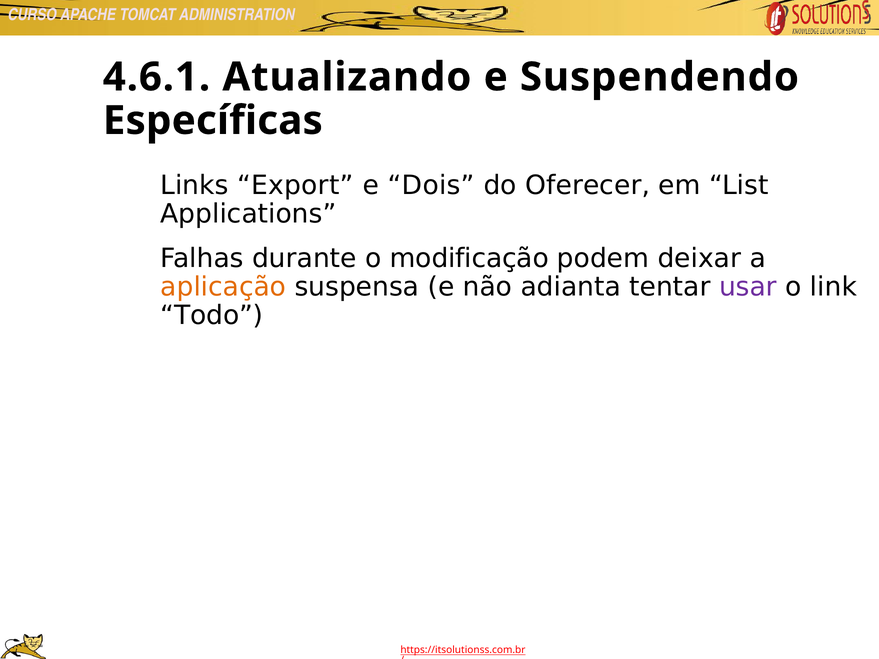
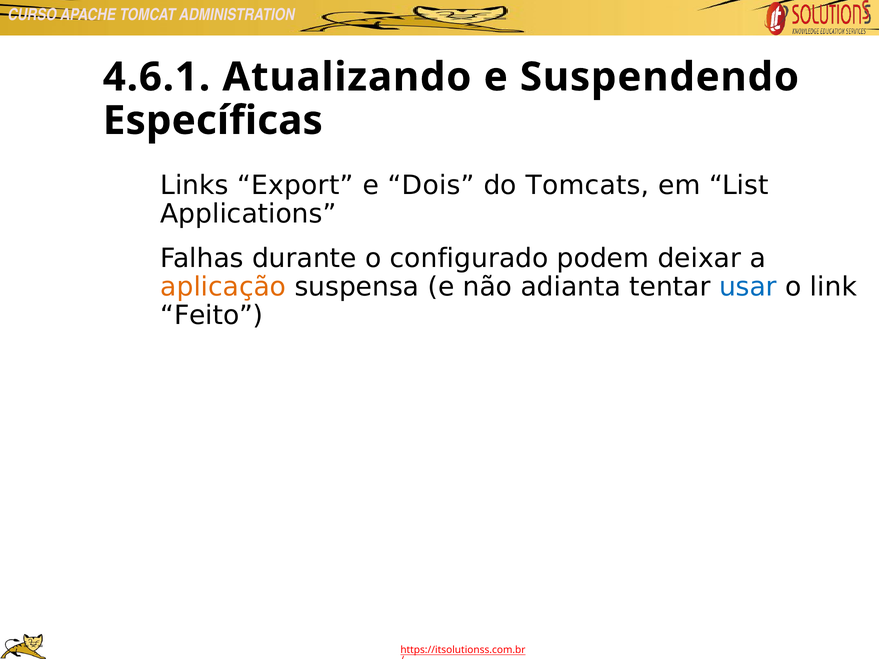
Oferecer: Oferecer -> Tomcats (587, 185)
modificação: modificação -> configurado (469, 258)
usar colour: purple -> blue (748, 287)
Todo: Todo -> Feito (212, 316)
